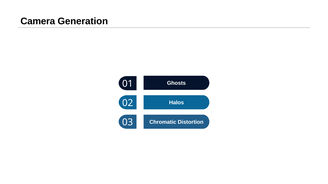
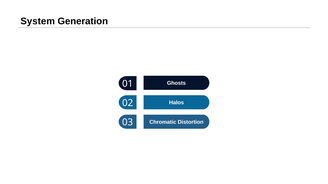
Camera: Camera -> System (38, 21)
